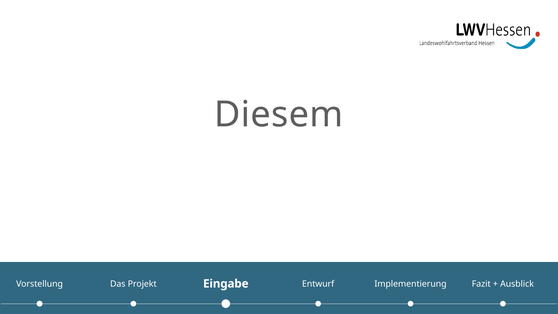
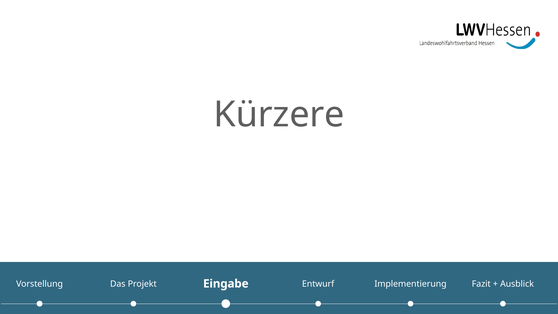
Diesem: Diesem -> Kürzere (279, 115)
